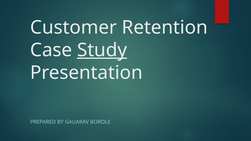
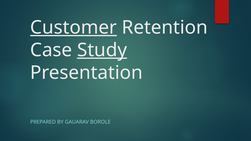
Customer underline: none -> present (73, 28)
